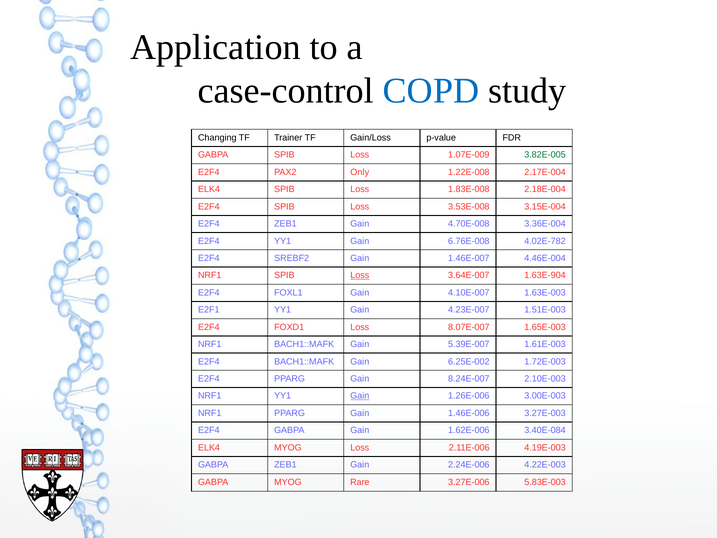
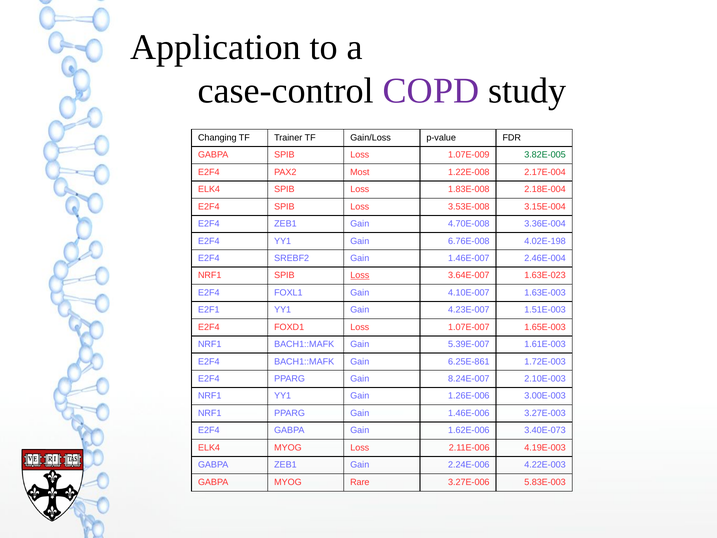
COPD colour: blue -> purple (431, 91)
Only: Only -> Most (360, 172)
4.02E-782: 4.02E-782 -> 4.02E-198 (545, 241)
4.46E-004: 4.46E-004 -> 2.46E-004 (545, 258)
1.63E-904: 1.63E-904 -> 1.63E-023 (545, 275)
8.07E-007: 8.07E-007 -> 1.07E-007 (469, 327)
6.25E-002: 6.25E-002 -> 6.25E-861 (469, 361)
Gain underline: present -> none (360, 396)
3.40E-084: 3.40E-084 -> 3.40E-073 (545, 430)
